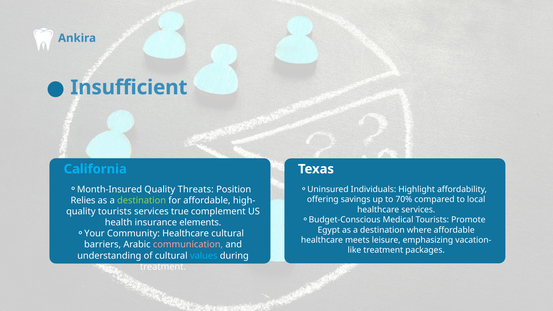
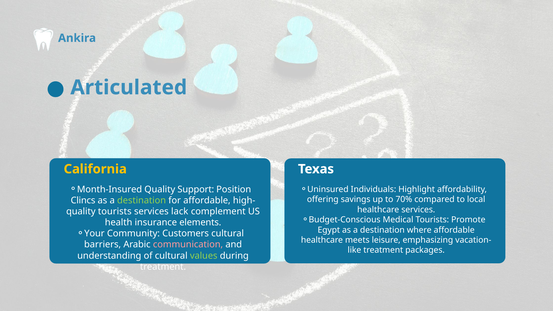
Insufficient: Insufficient -> Articulated (129, 87)
California colour: light blue -> yellow (95, 169)
Threats: Threats -> Support (196, 189)
Relies: Relies -> Clincs (83, 200)
true: true -> lack (180, 211)
Community Healthcare: Healthcare -> Customers (186, 234)
values colour: light blue -> light green (204, 256)
